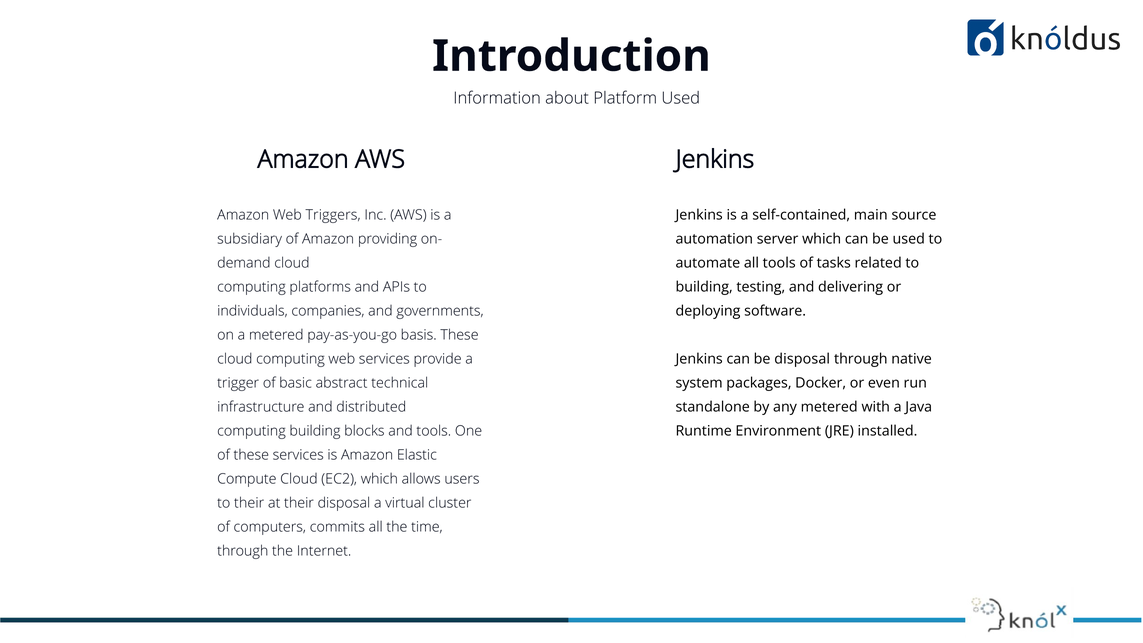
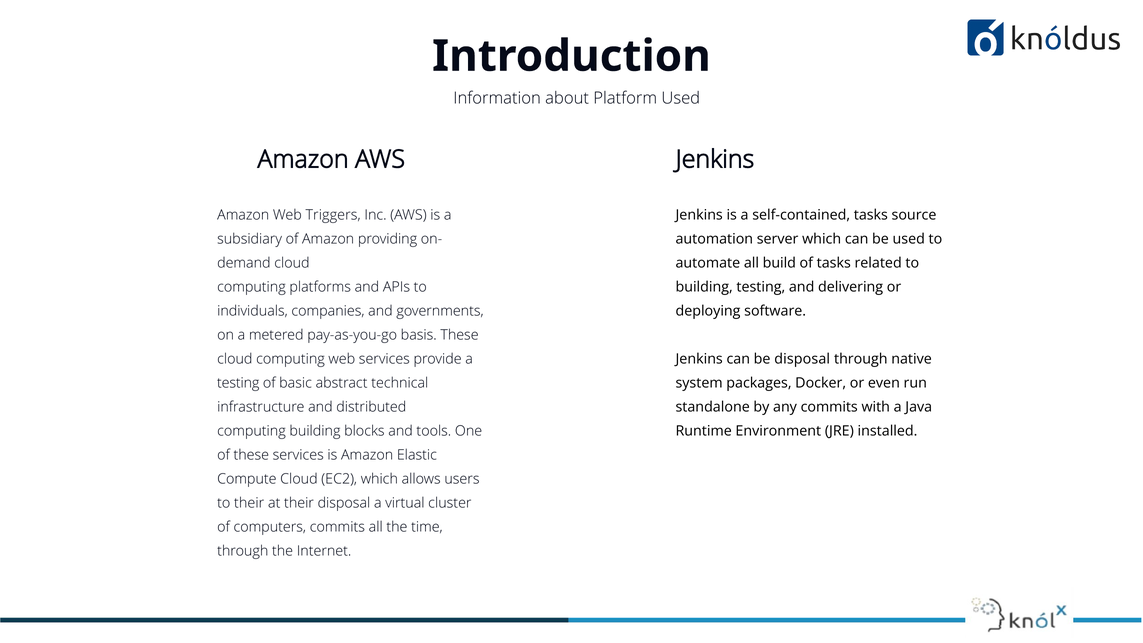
self-contained main: main -> tasks (871, 215)
all tools: tools -> build (779, 263)
trigger: trigger -> testing (238, 383)
any metered: metered -> commits (829, 407)
